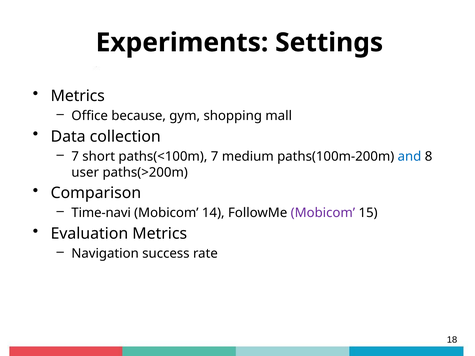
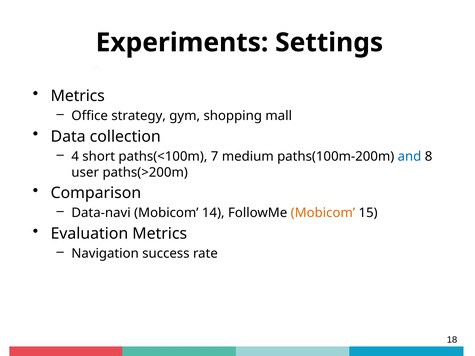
because: because -> strategy (139, 116)
7: 7 -> 4 (75, 157)
Time-navi: Time-navi -> Data-navi (101, 213)
Mobicom colour: purple -> orange (323, 213)
